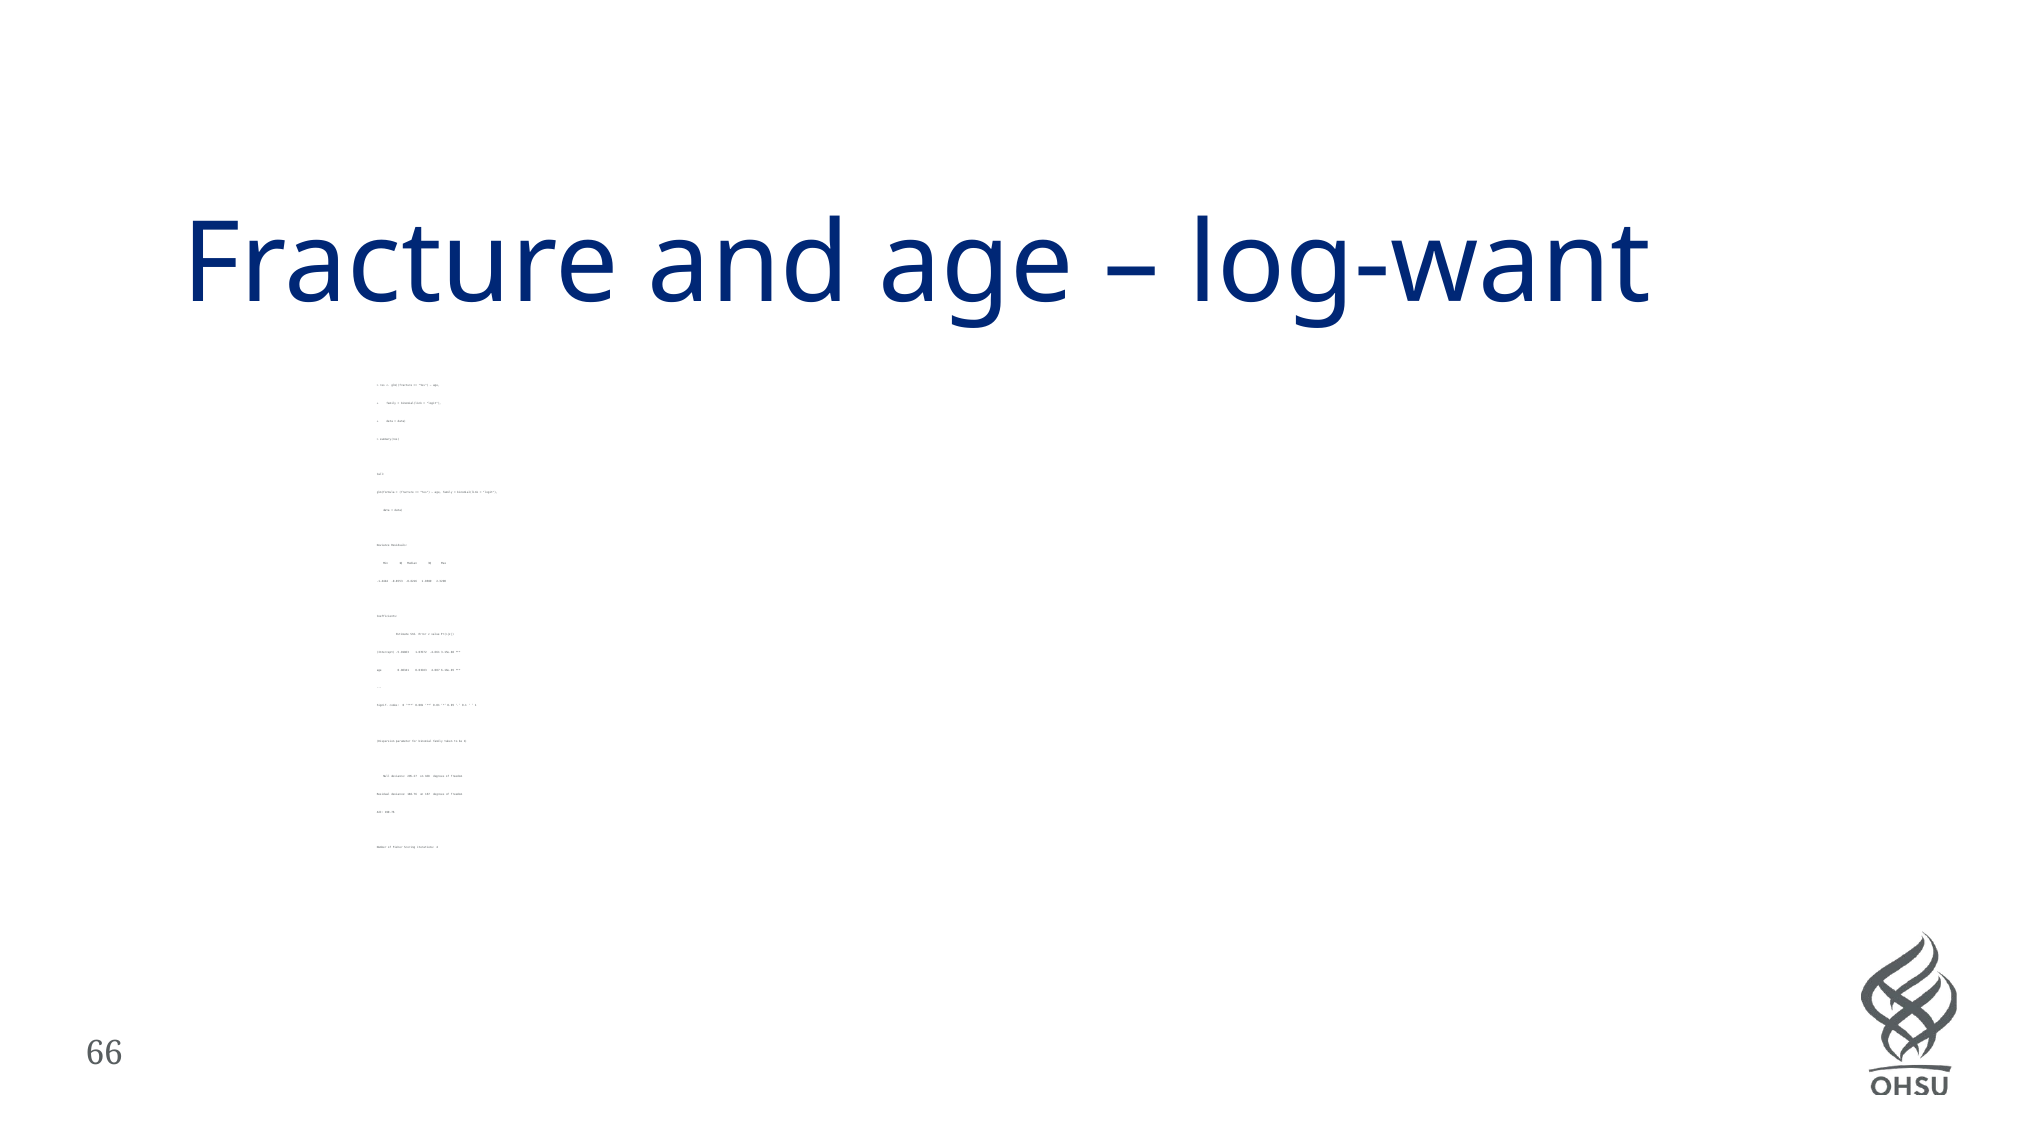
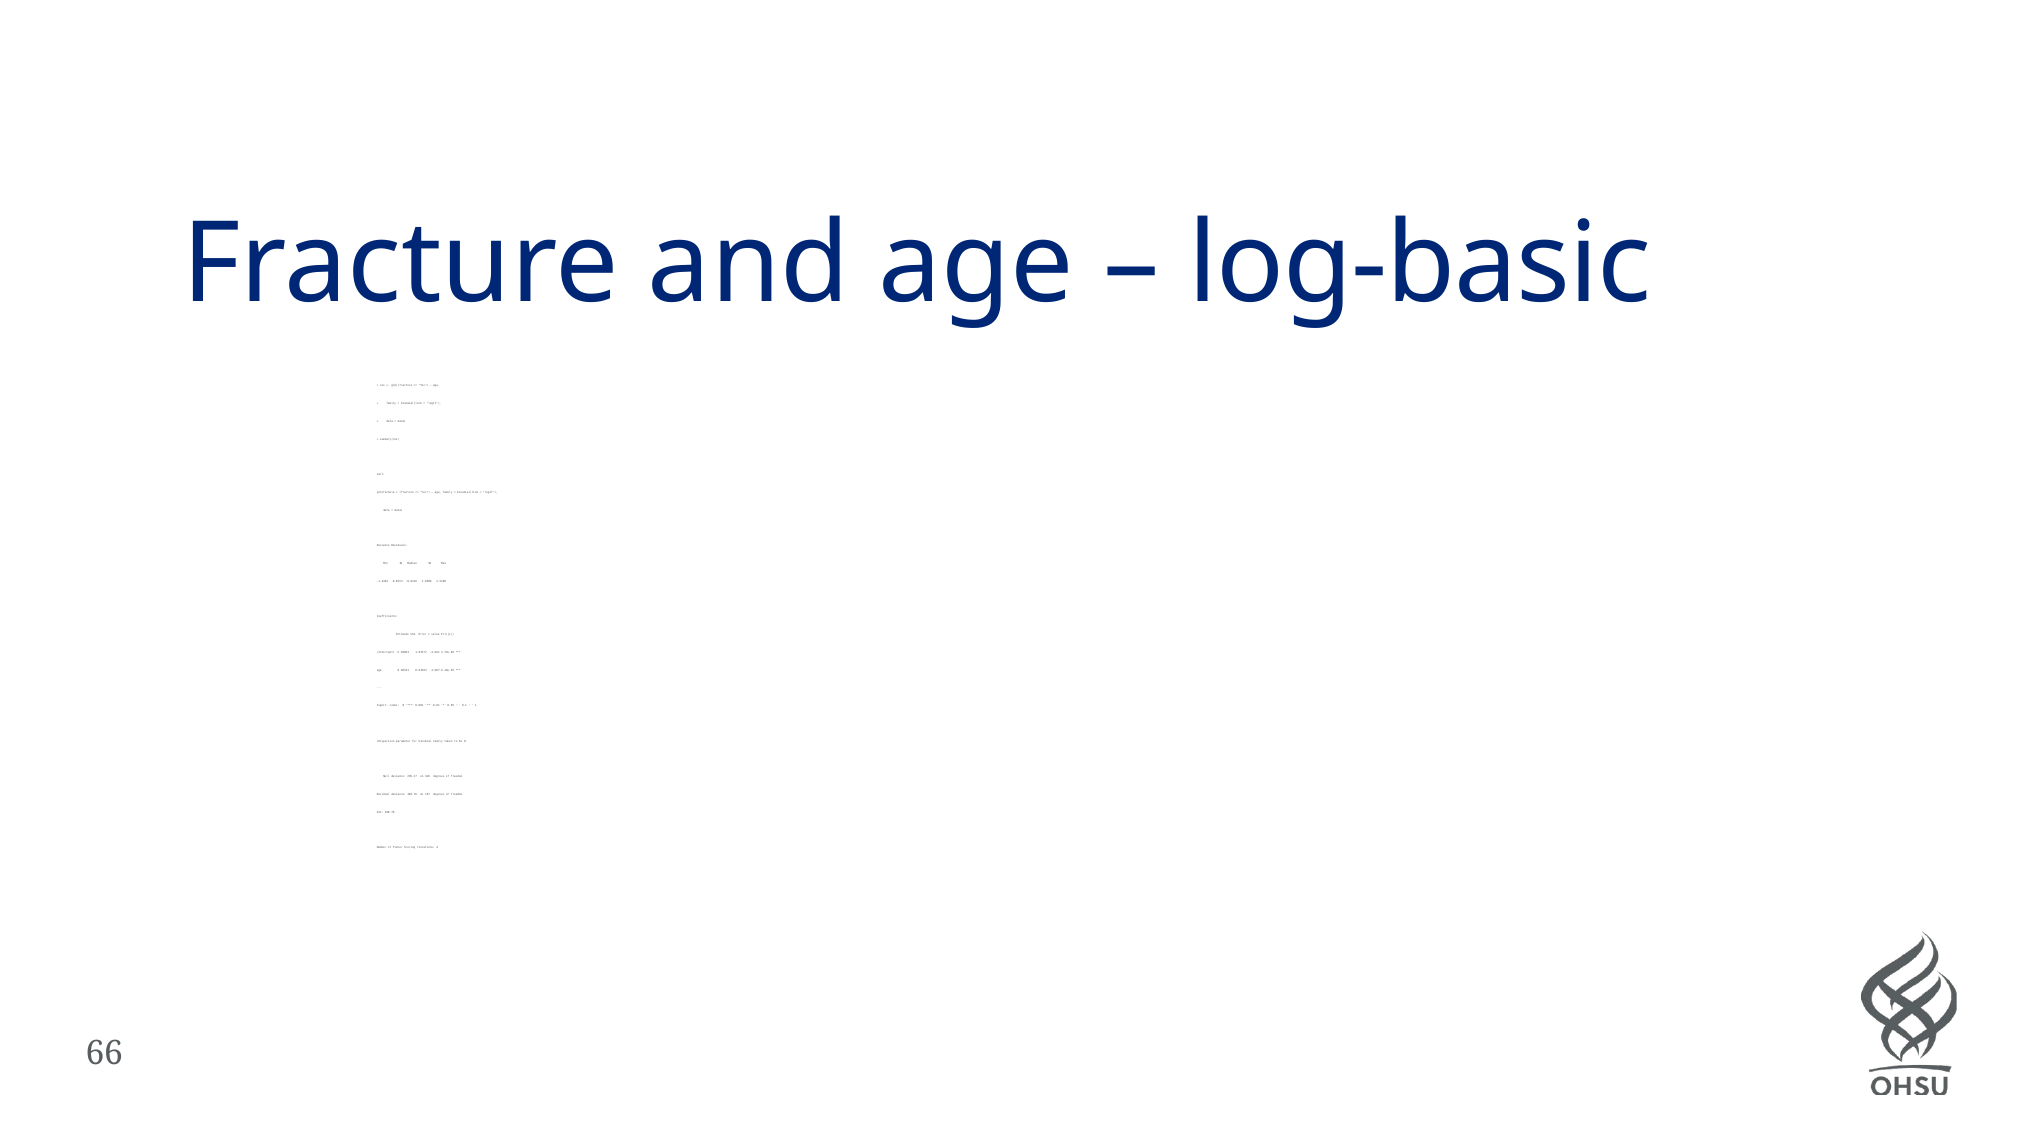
log-want: log-want -> log-basic (1420, 265)
